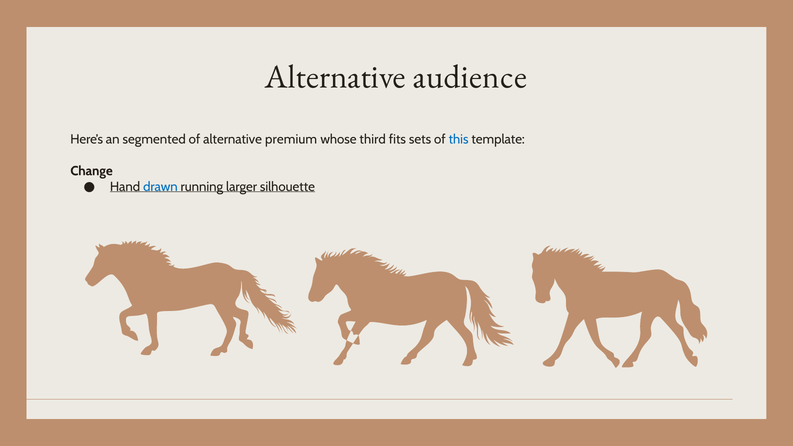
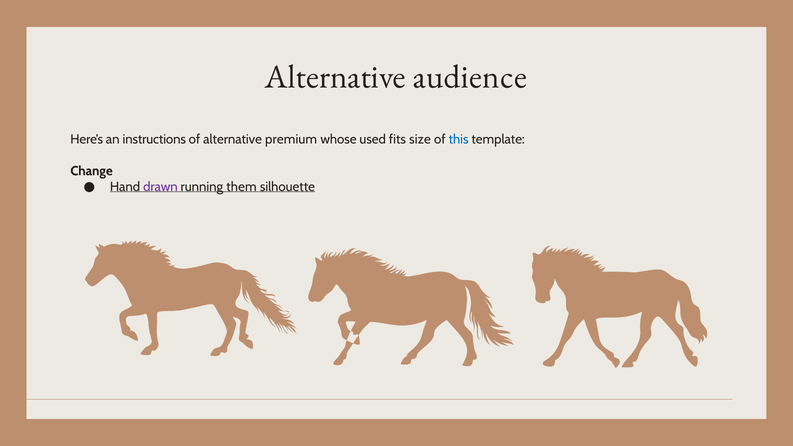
segmented: segmented -> instructions (154, 139)
third: third -> used (373, 139)
sets: sets -> size (420, 139)
drawn colour: blue -> purple (160, 187)
larger: larger -> them (241, 187)
